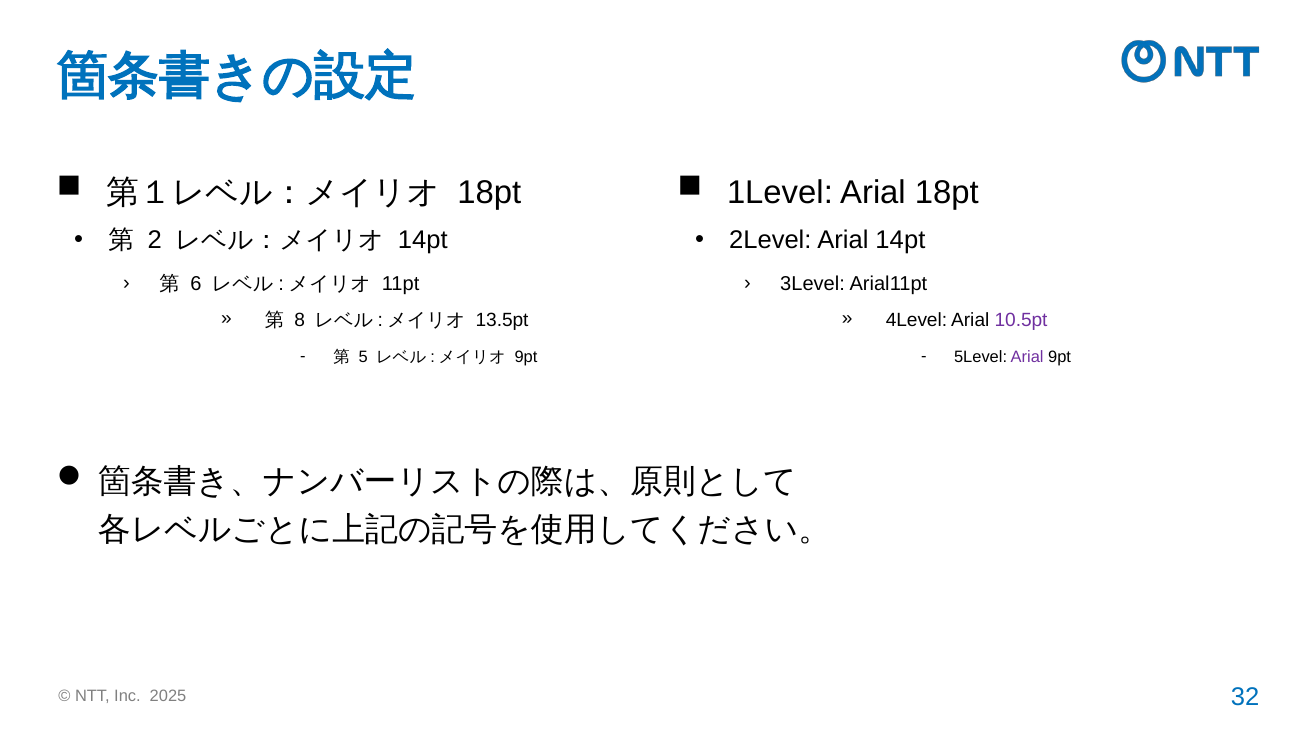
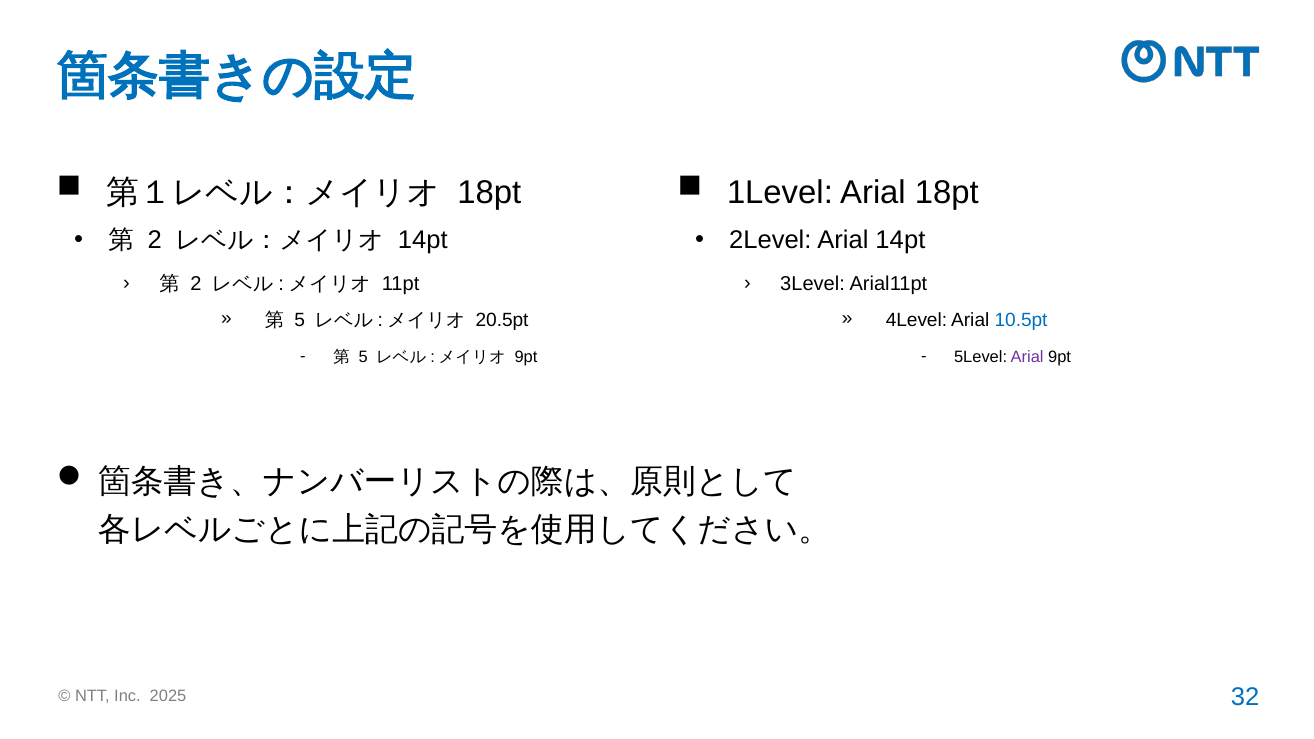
6: 6 -> 2 (196, 284)
8: 8 -> 5 (300, 320)
13.5pt: 13.5pt -> 20.5pt (502, 320)
10.5pt colour: purple -> blue (1021, 320)
